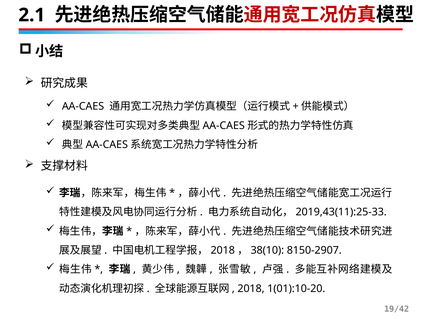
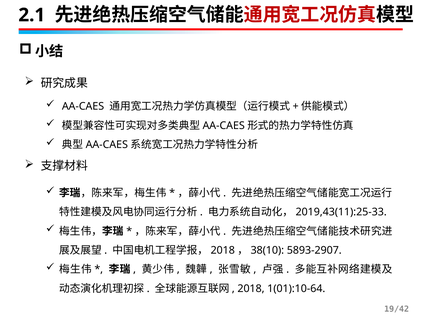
8150-2907: 8150-2907 -> 5893-2907 (314, 250)
1(01):10-20: 1(01):10-20 -> 1(01):10-64 (296, 288)
